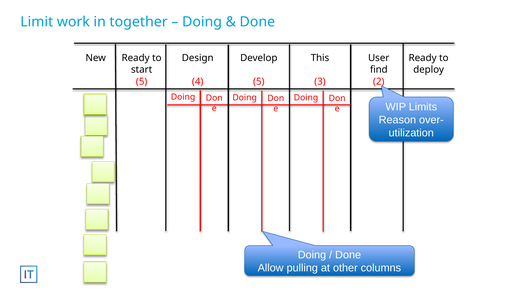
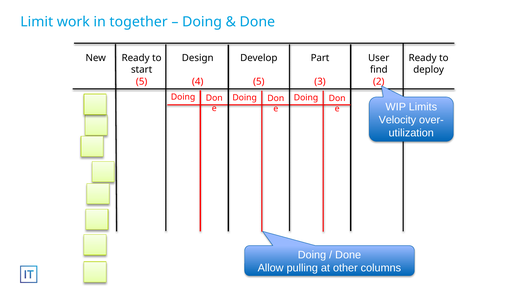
This: This -> Part (320, 58)
Reason: Reason -> Velocity (397, 120)
